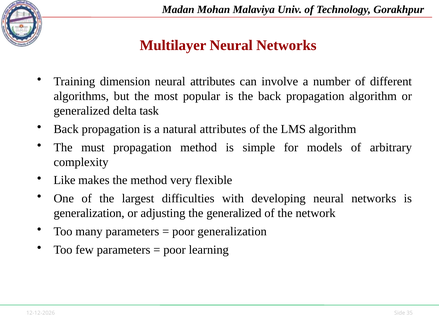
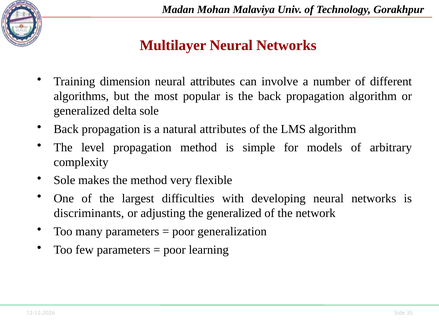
delta task: task -> sole (149, 111)
must: must -> level (93, 147)
Like: Like -> Sole (64, 180)
generalization: generalization -> discriminants (89, 213)
